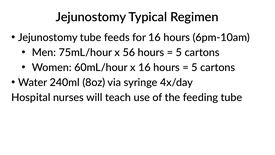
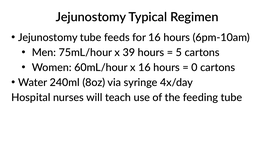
56: 56 -> 39 (129, 52)
5: 5 -> 0 (194, 67)
